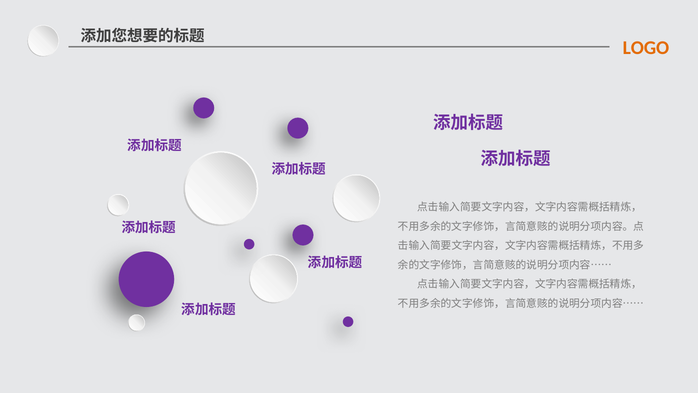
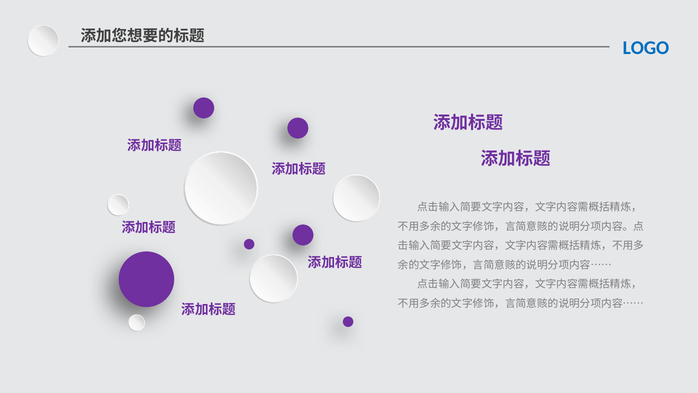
LOGO colour: orange -> blue (646, 48)
